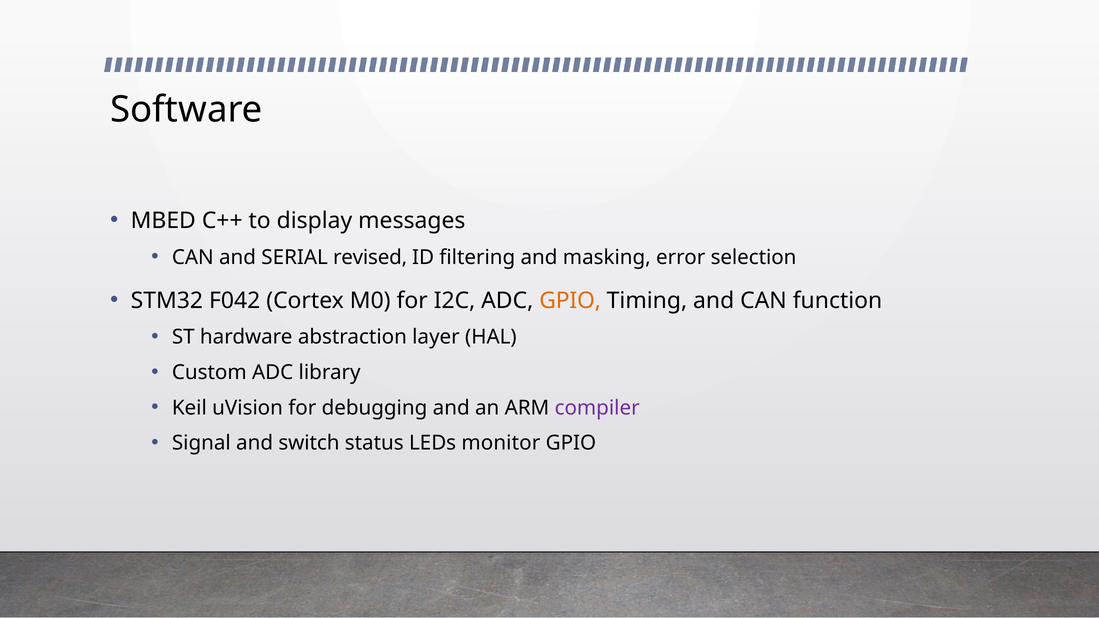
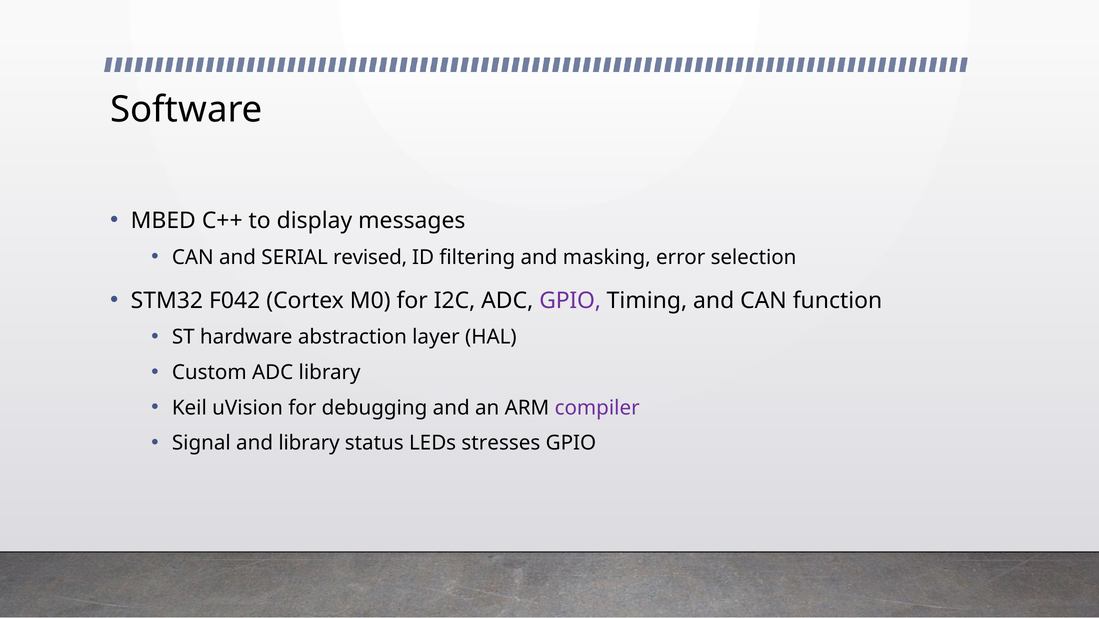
GPIO colour: orange -> purple (570, 301)
and switch: switch -> library (309, 443)
monitor: monitor -> stresses (501, 443)
